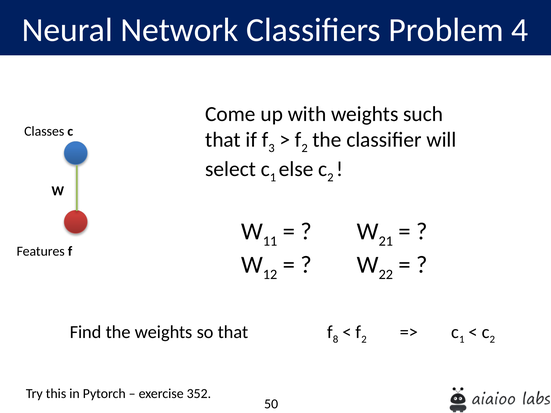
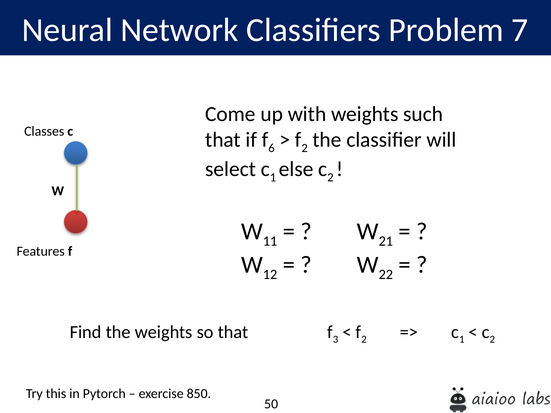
4: 4 -> 7 (520, 30)
3: 3 -> 6 (272, 148)
8: 8 -> 3 (336, 340)
352: 352 -> 850 (199, 394)
